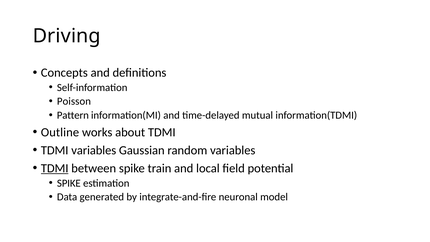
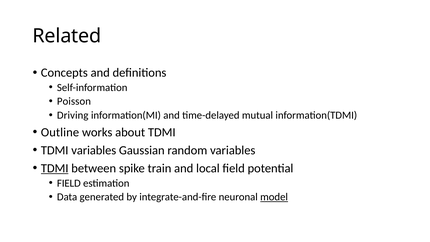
Driving: Driving -> Related (67, 36)
Pattern: Pattern -> Driving (73, 115)
SPIKE: SPIKE -> FIELD (69, 183)
model underline: none -> present (274, 197)
